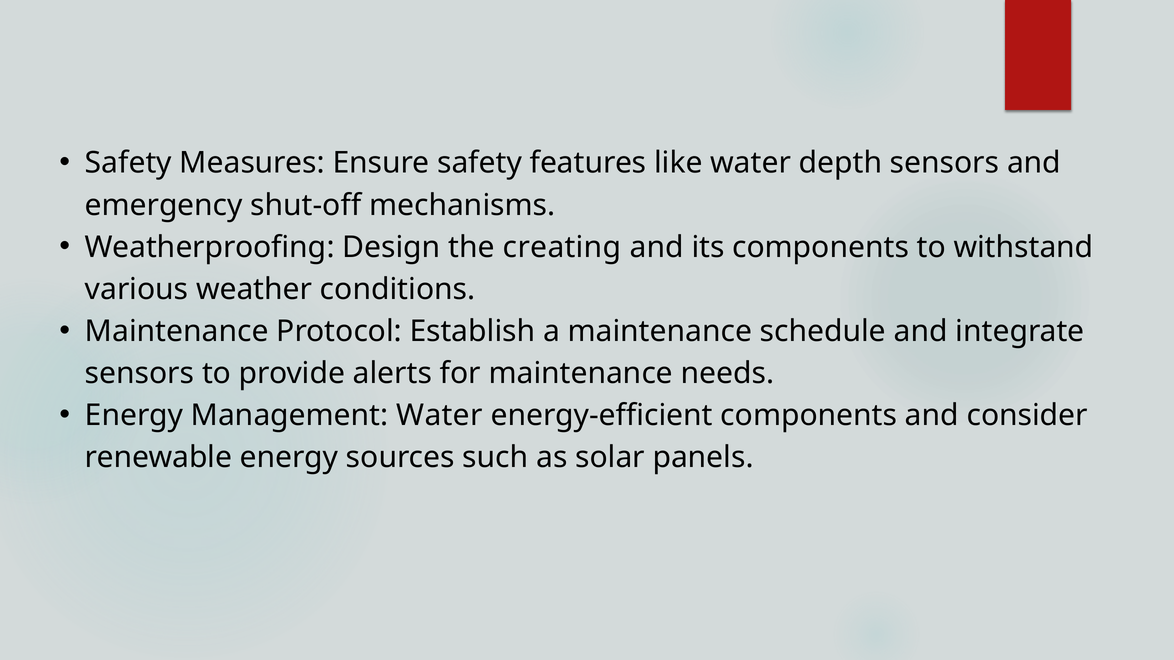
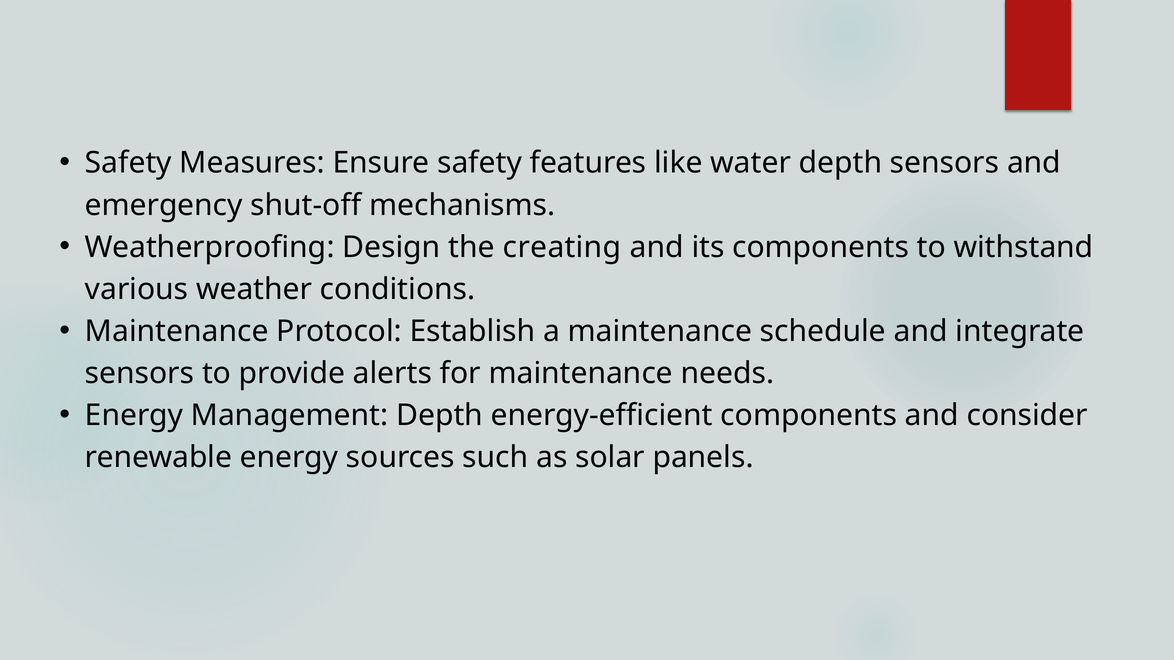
Management Water: Water -> Depth (440, 416)
